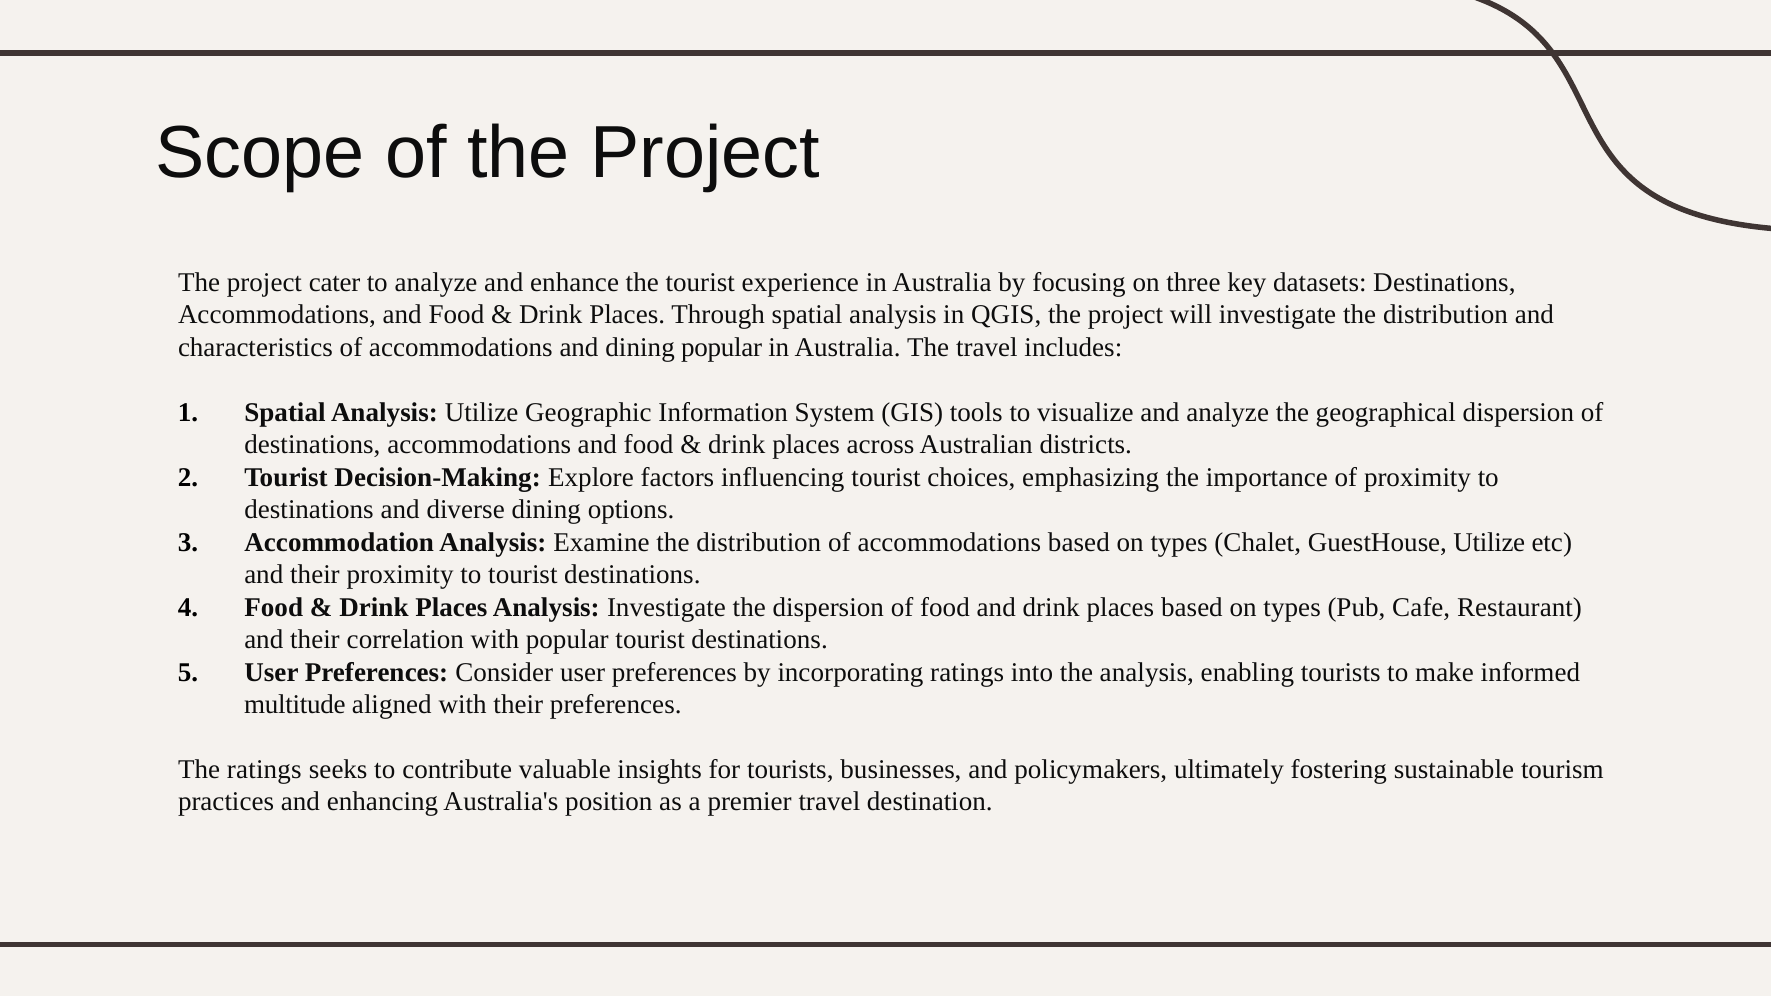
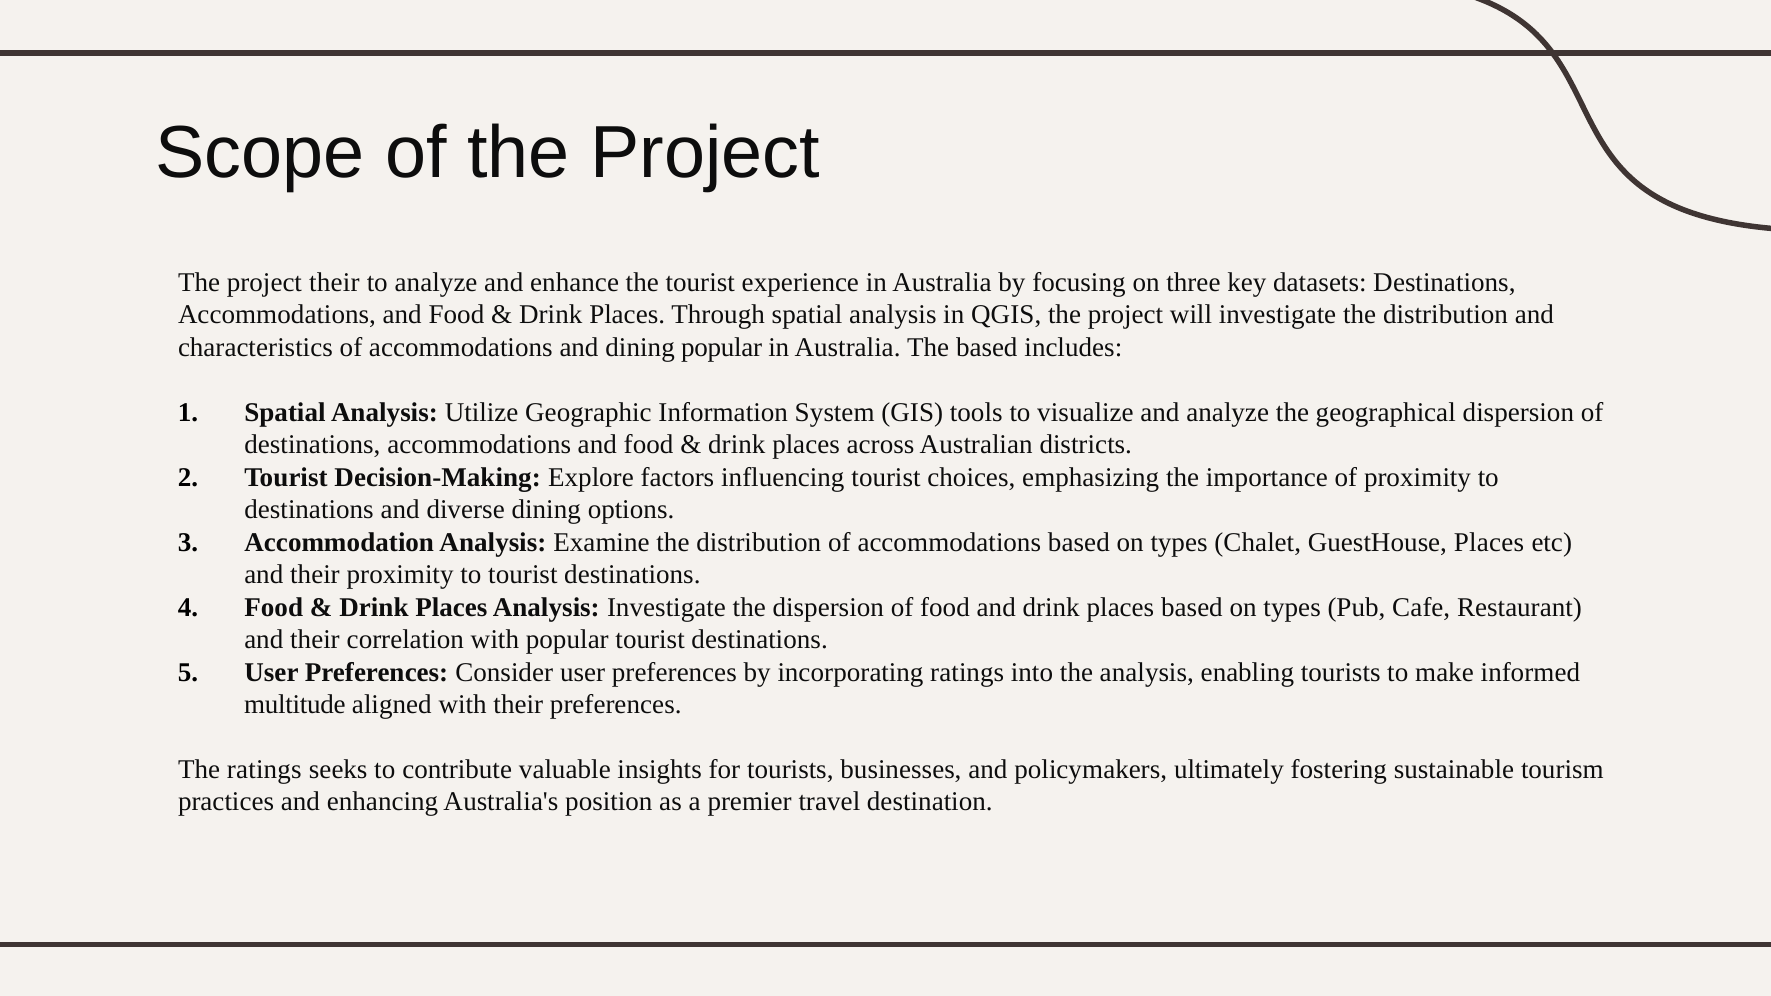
project cater: cater -> their (334, 282)
The travel: travel -> based (987, 347)
GuestHouse Utilize: Utilize -> Places (1489, 542)
